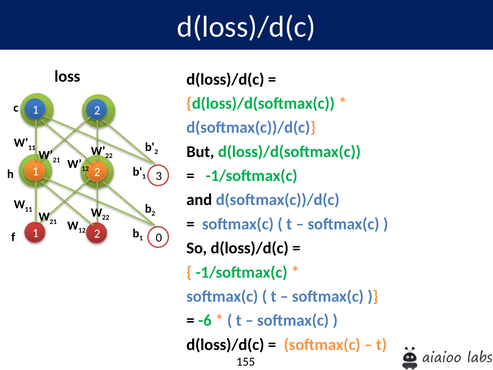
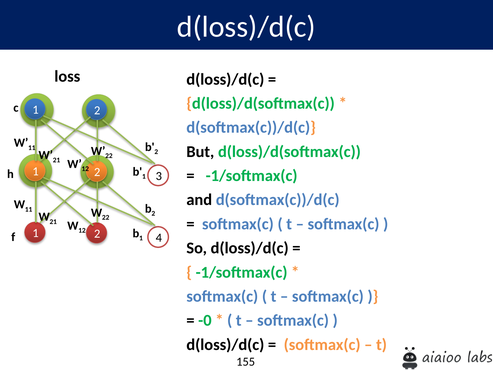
0: 0 -> 4 (159, 238)
-6: -6 -> -0 (205, 320)
